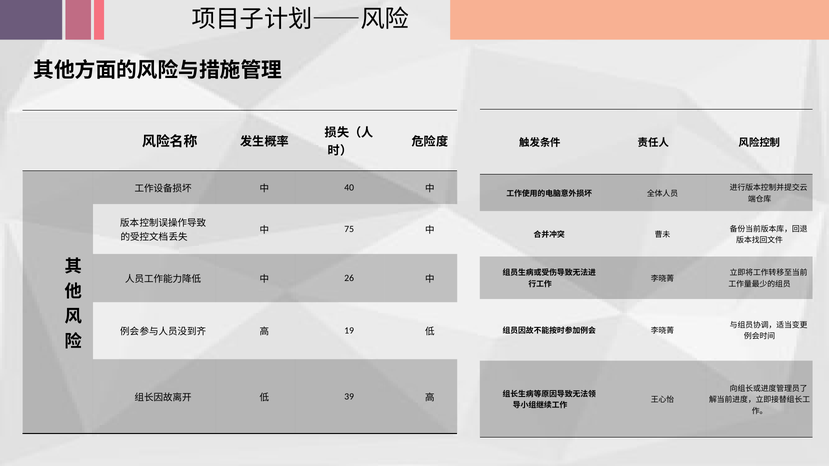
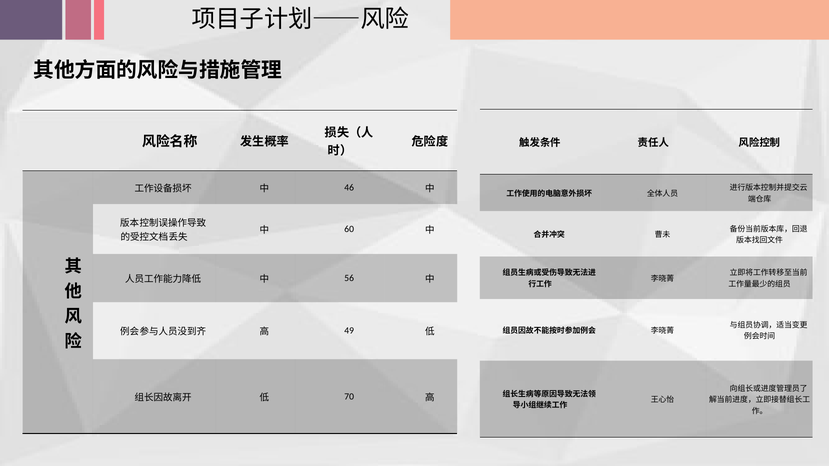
40: 40 -> 46 (349, 188)
75: 75 -> 60 (349, 229)
26: 26 -> 56 (349, 278)
19: 19 -> 49 (349, 331)
39: 39 -> 70 (349, 397)
